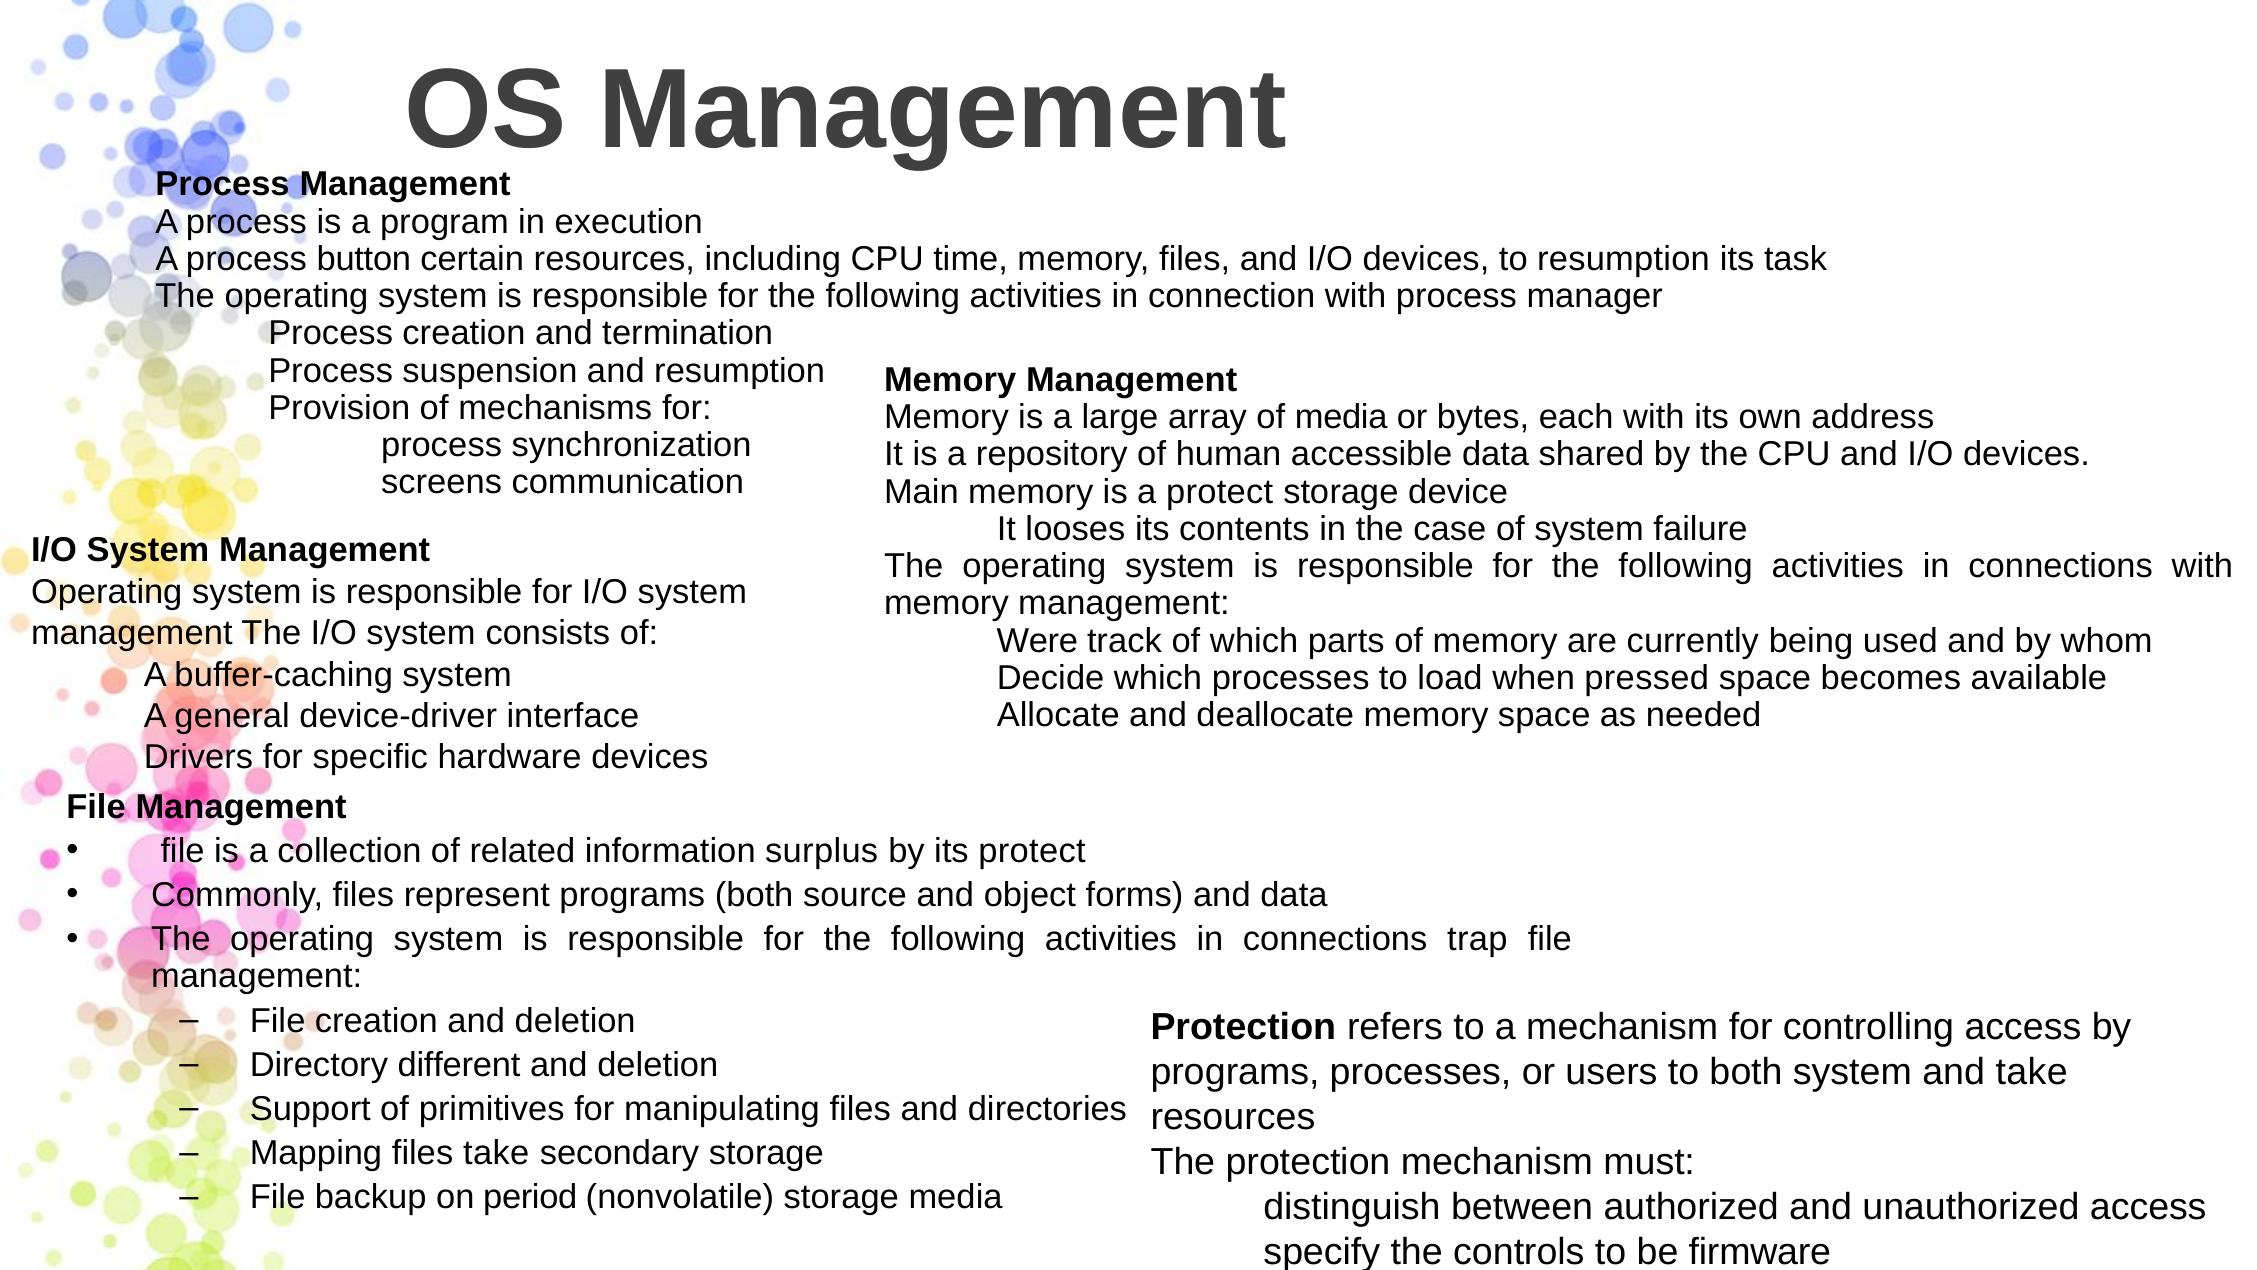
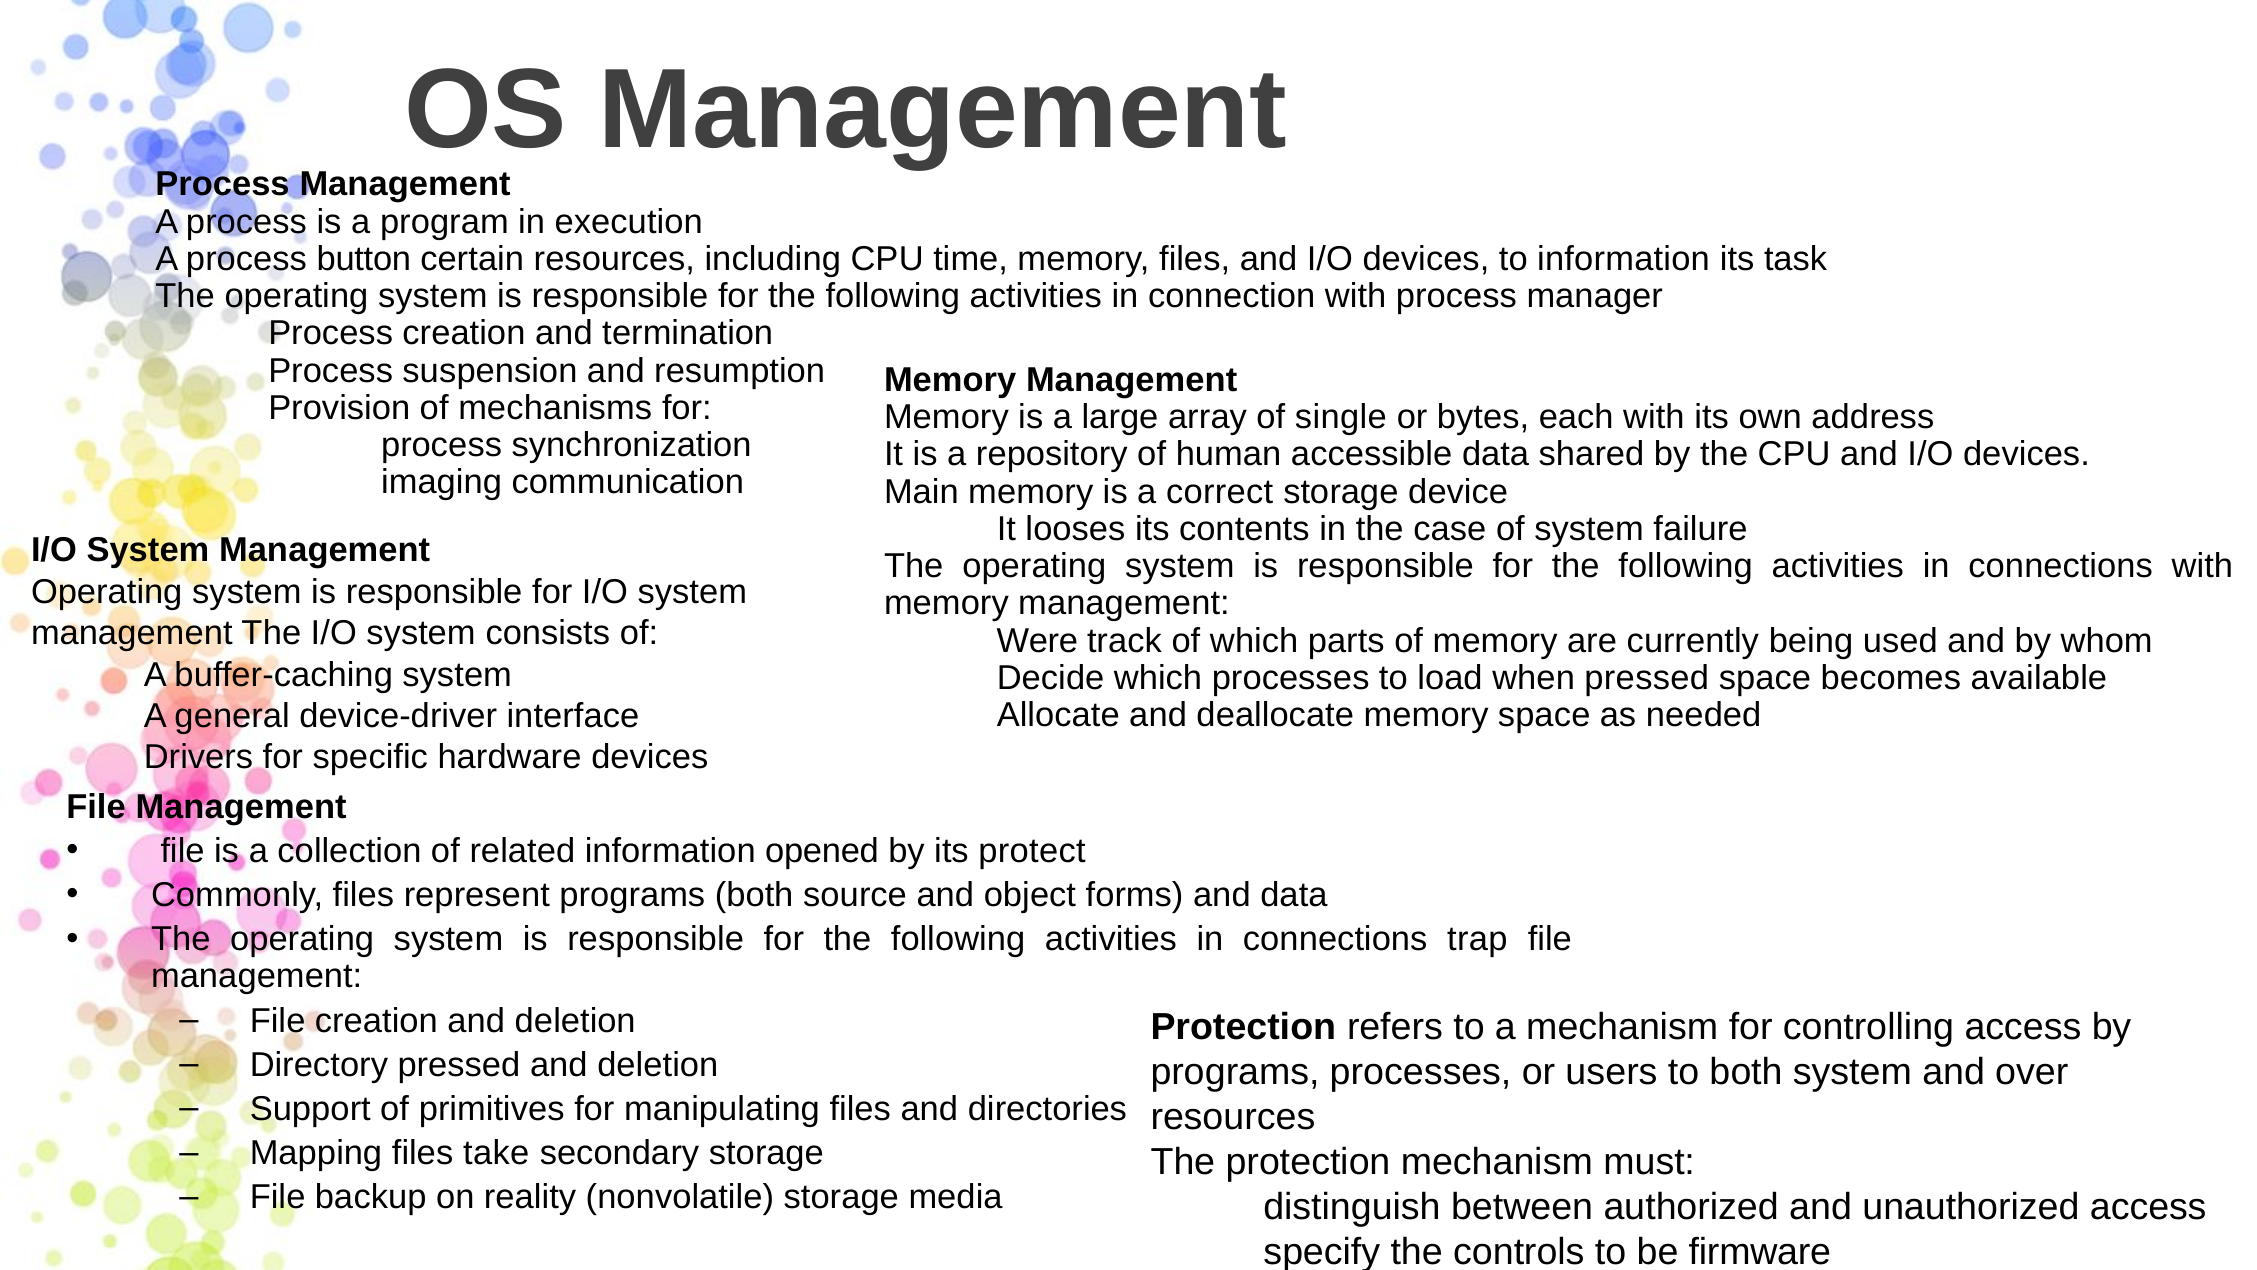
to resumption: resumption -> information (1624, 259)
of media: media -> single (1341, 417)
screens: screens -> imaging (442, 482)
a protect: protect -> correct (1220, 492)
surplus: surplus -> opened (822, 851)
Directory different: different -> pressed (459, 1065)
and take: take -> over (2032, 1072)
period: period -> reality (530, 1197)
